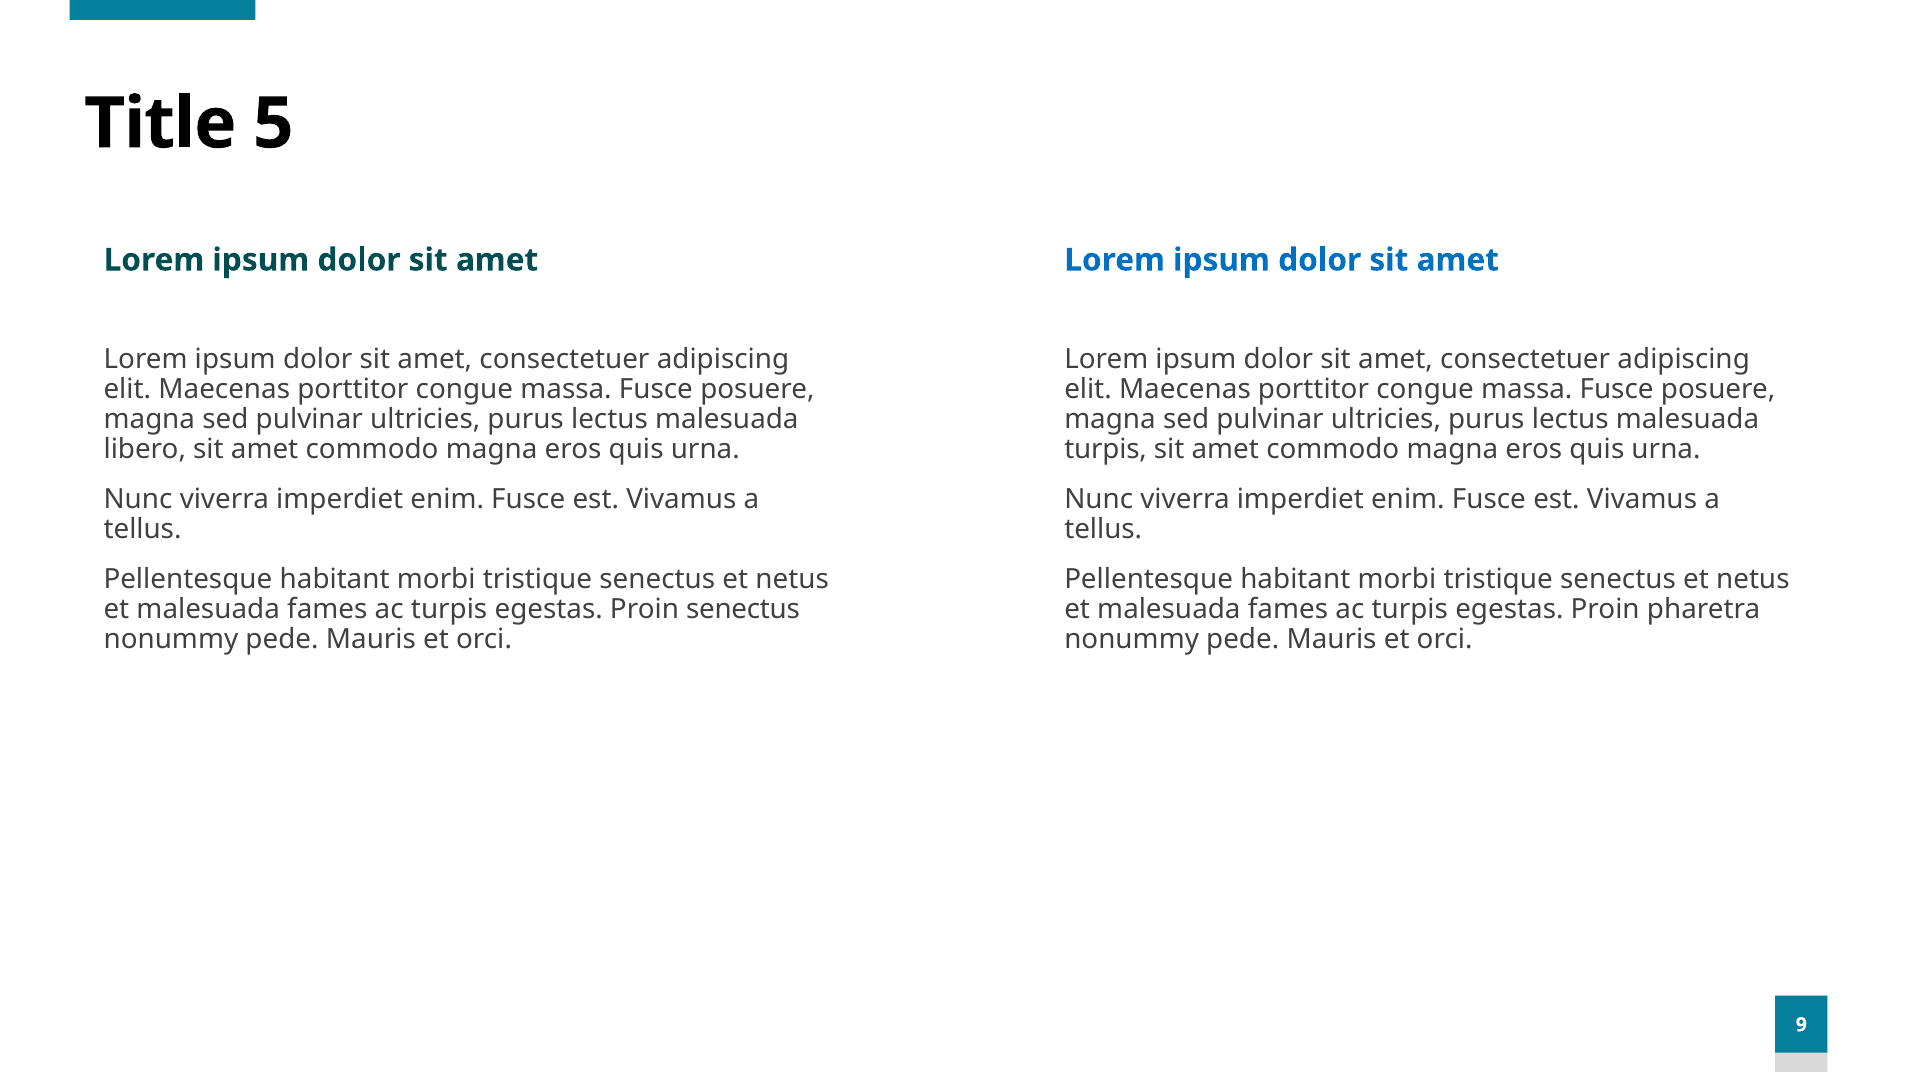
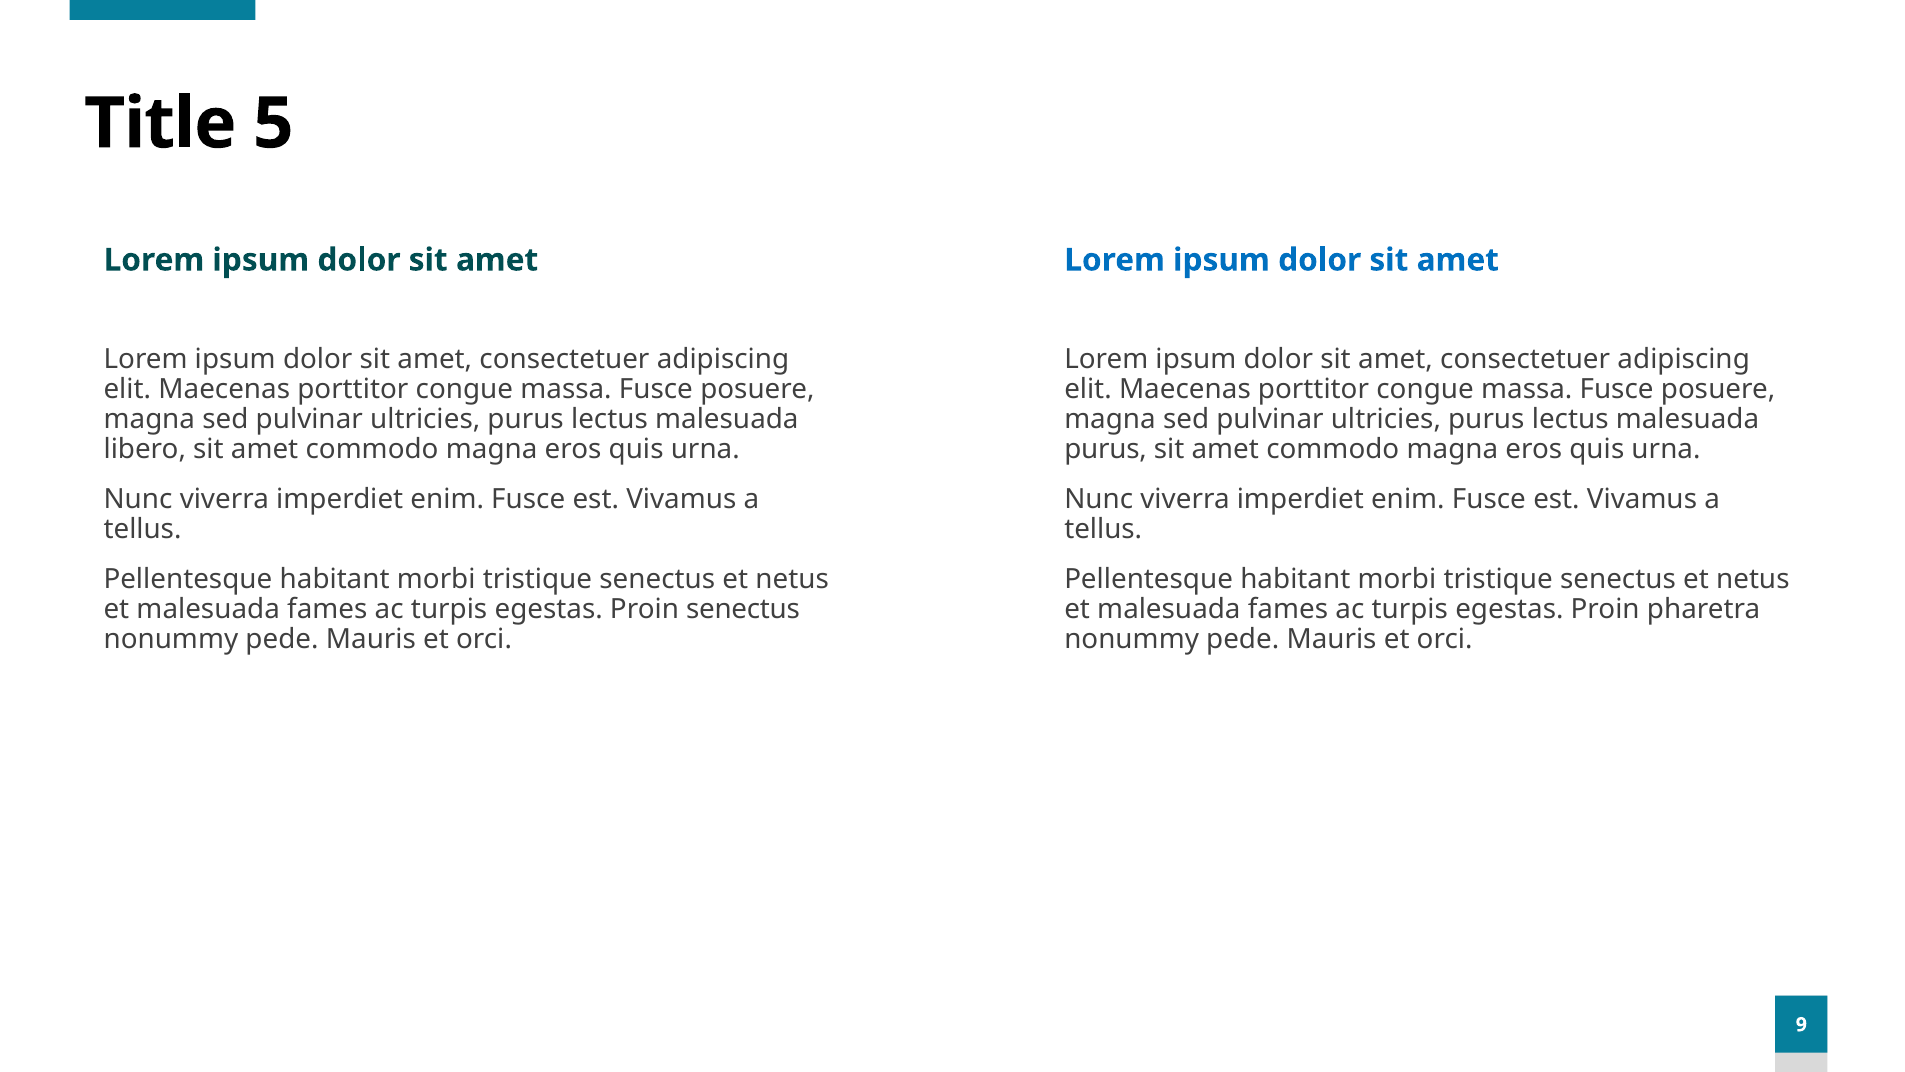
turpis: turpis -> purus (1106, 449)
